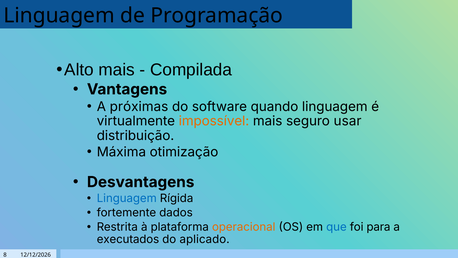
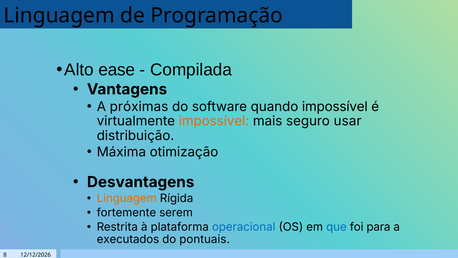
Alto mais: mais -> ease (117, 70)
quando linguagem: linguagem -> impossível (335, 107)
Linguagem colour: blue -> orange (127, 198)
dados: dados -> serem (176, 212)
operacional colour: orange -> blue (244, 227)
aplicado: aplicado -> pontuais (205, 239)
